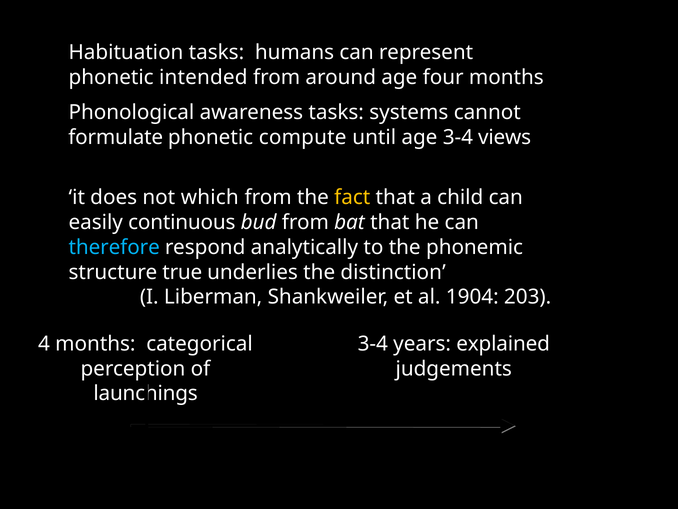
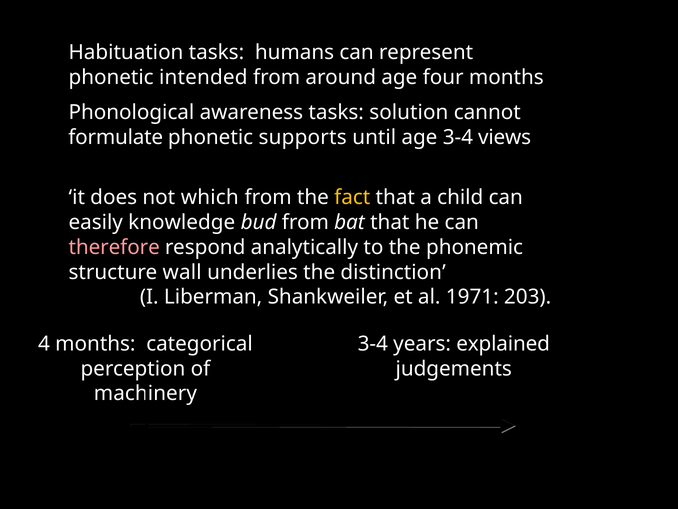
systems: systems -> solution (409, 112)
compute: compute -> supports (303, 137)
continuous: continuous -> knowledge (182, 222)
therefore colour: light blue -> pink (114, 247)
true: true -> wall (182, 272)
1904: 1904 -> 1971 (472, 297)
launchings: launchings -> machinery (145, 393)
